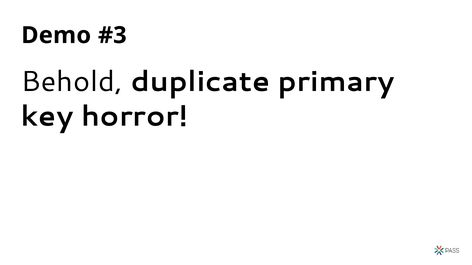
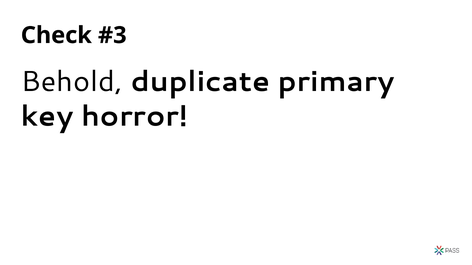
Demo: Demo -> Check (56, 35)
